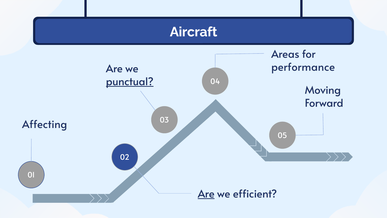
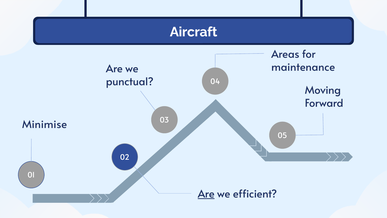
performance: performance -> maintenance (303, 67)
punctual underline: present -> none (130, 82)
Affecting: Affecting -> Minimise (45, 124)
